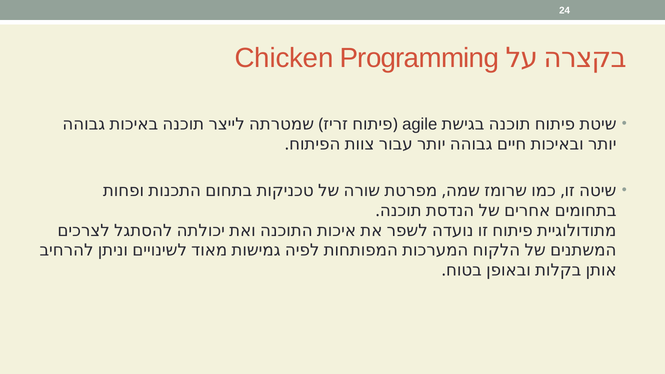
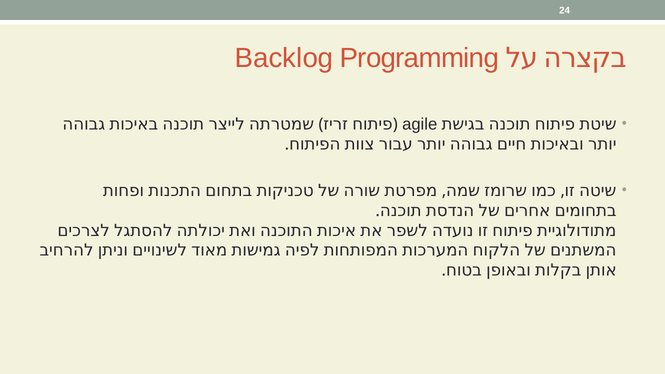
Chicken: Chicken -> Backlog (284, 58)
